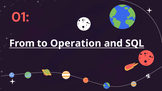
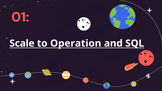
From: From -> Scale (22, 43)
